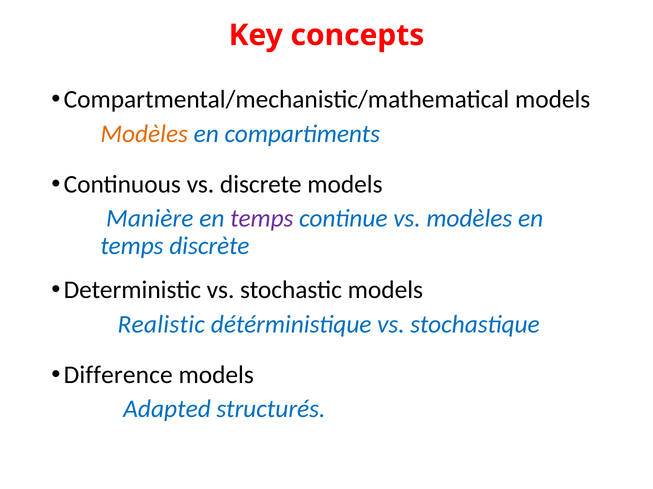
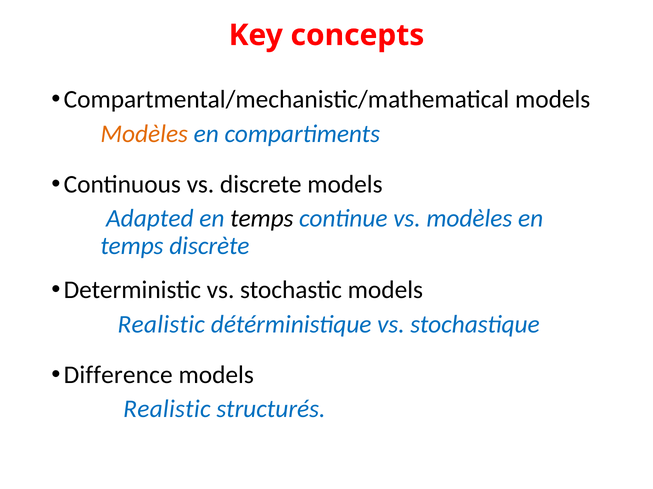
Manière: Manière -> Adapted (150, 219)
temps colour: purple -> black (262, 219)
Adapted: Adapted -> Realistic (167, 410)
